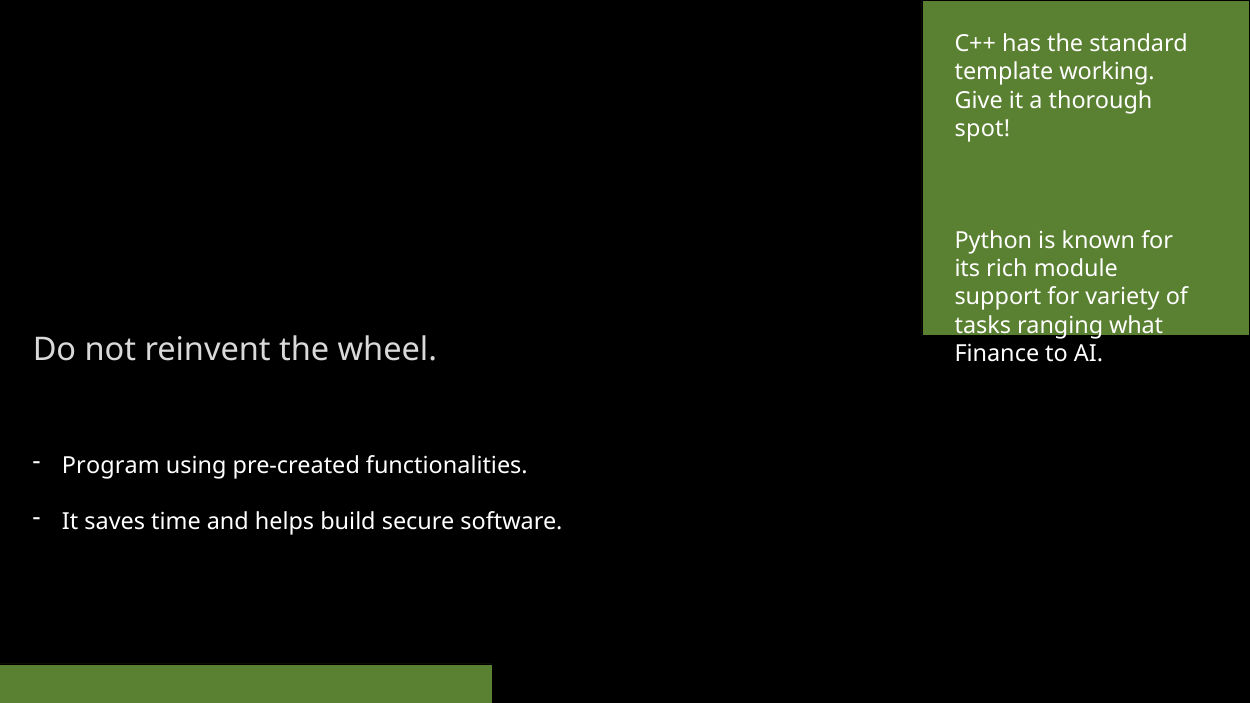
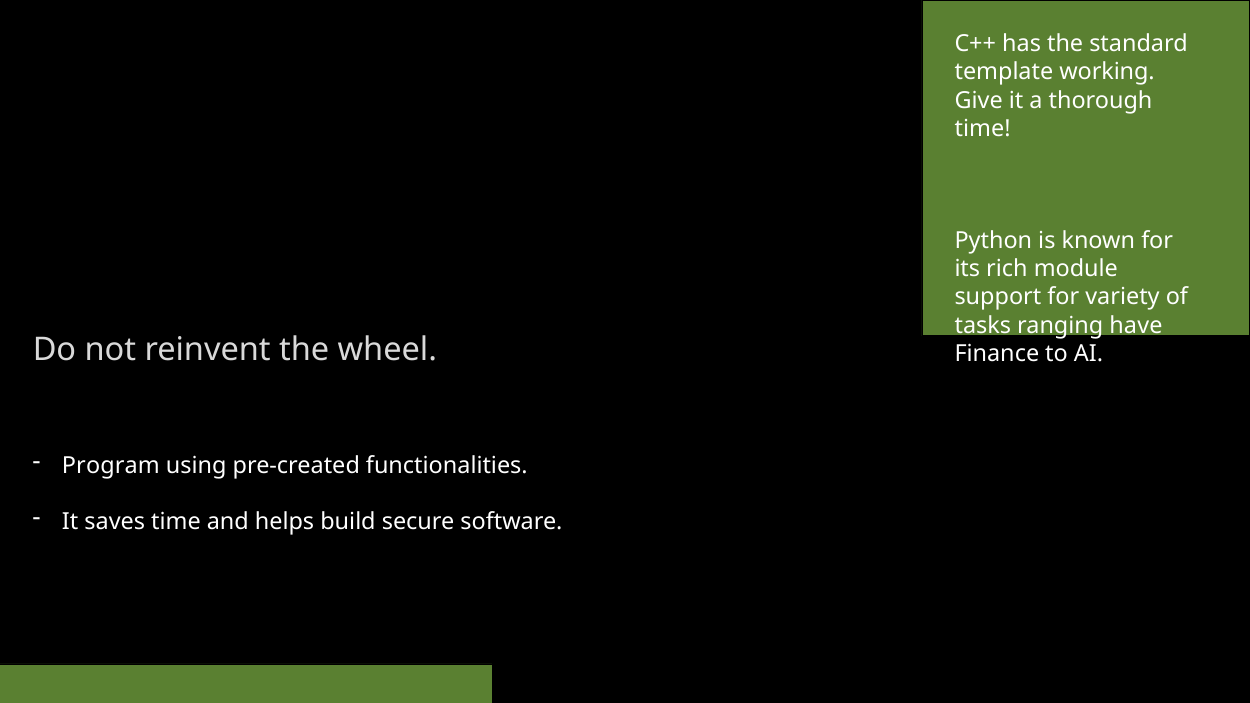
spot: spot -> time (983, 128)
what: what -> have (1136, 325)
